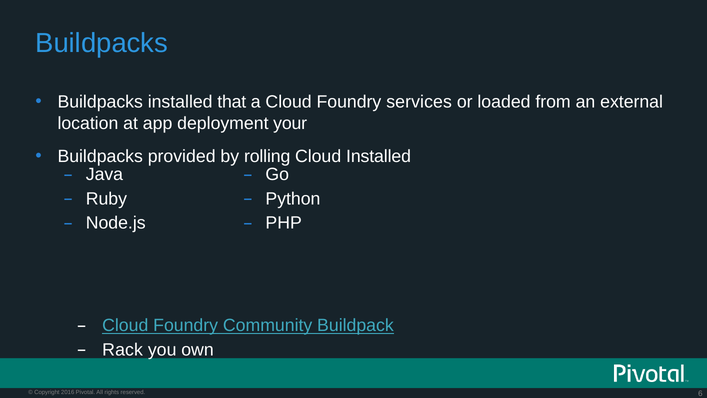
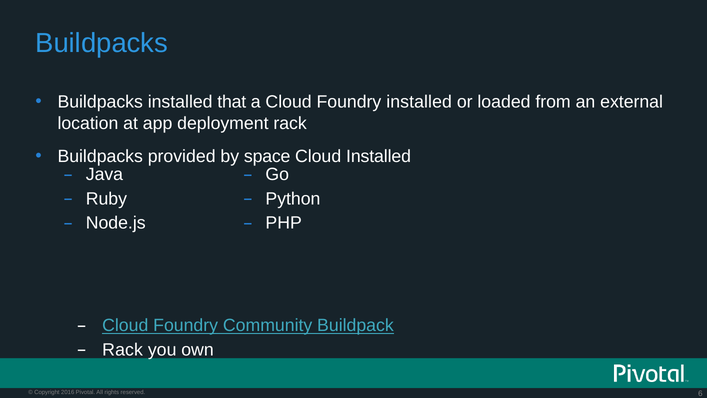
Foundry services: services -> installed (419, 102)
deployment your: your -> rack (290, 123)
rolling: rolling -> space (267, 156)
